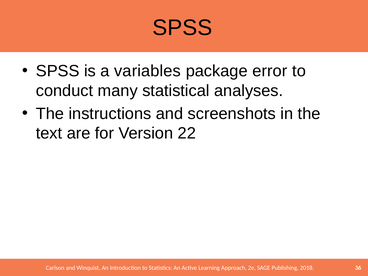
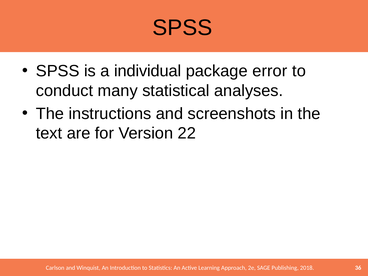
variables: variables -> individual (148, 71)
